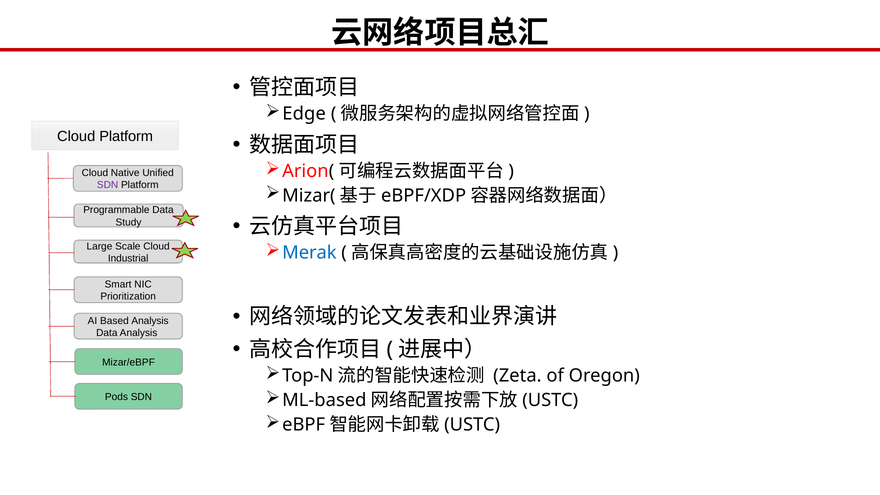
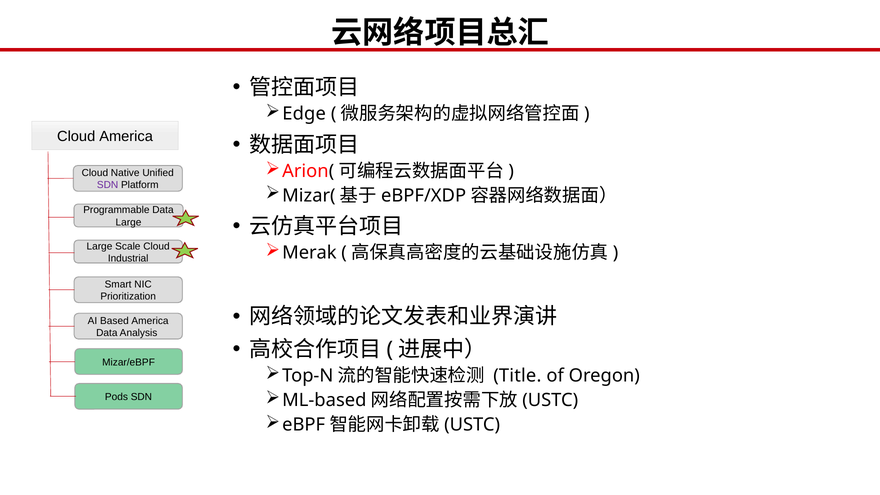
Cloud Platform: Platform -> America (126, 137)
Study: Study -> Large (129, 222)
Merak colour: blue -> black (309, 253)
Based Analysis: Analysis -> America (150, 321)
Zeta: Zeta -> Title (517, 376)
